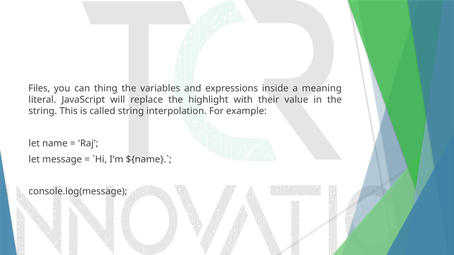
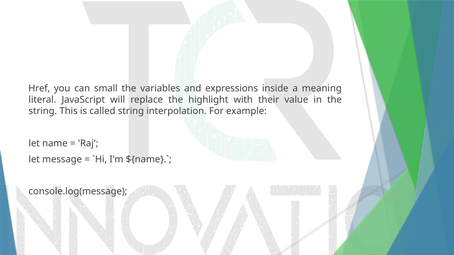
Files: Files -> Href (39, 88)
thing: thing -> small (106, 88)
